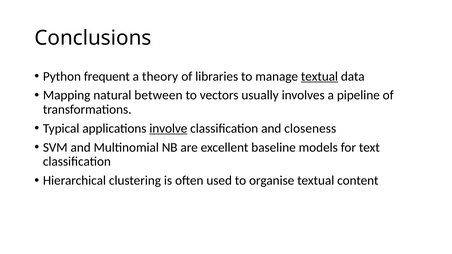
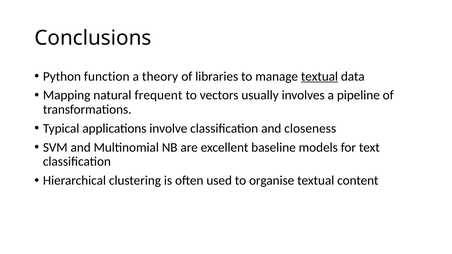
frequent: frequent -> function (107, 76)
between: between -> frequent (158, 95)
involve underline: present -> none (168, 129)
